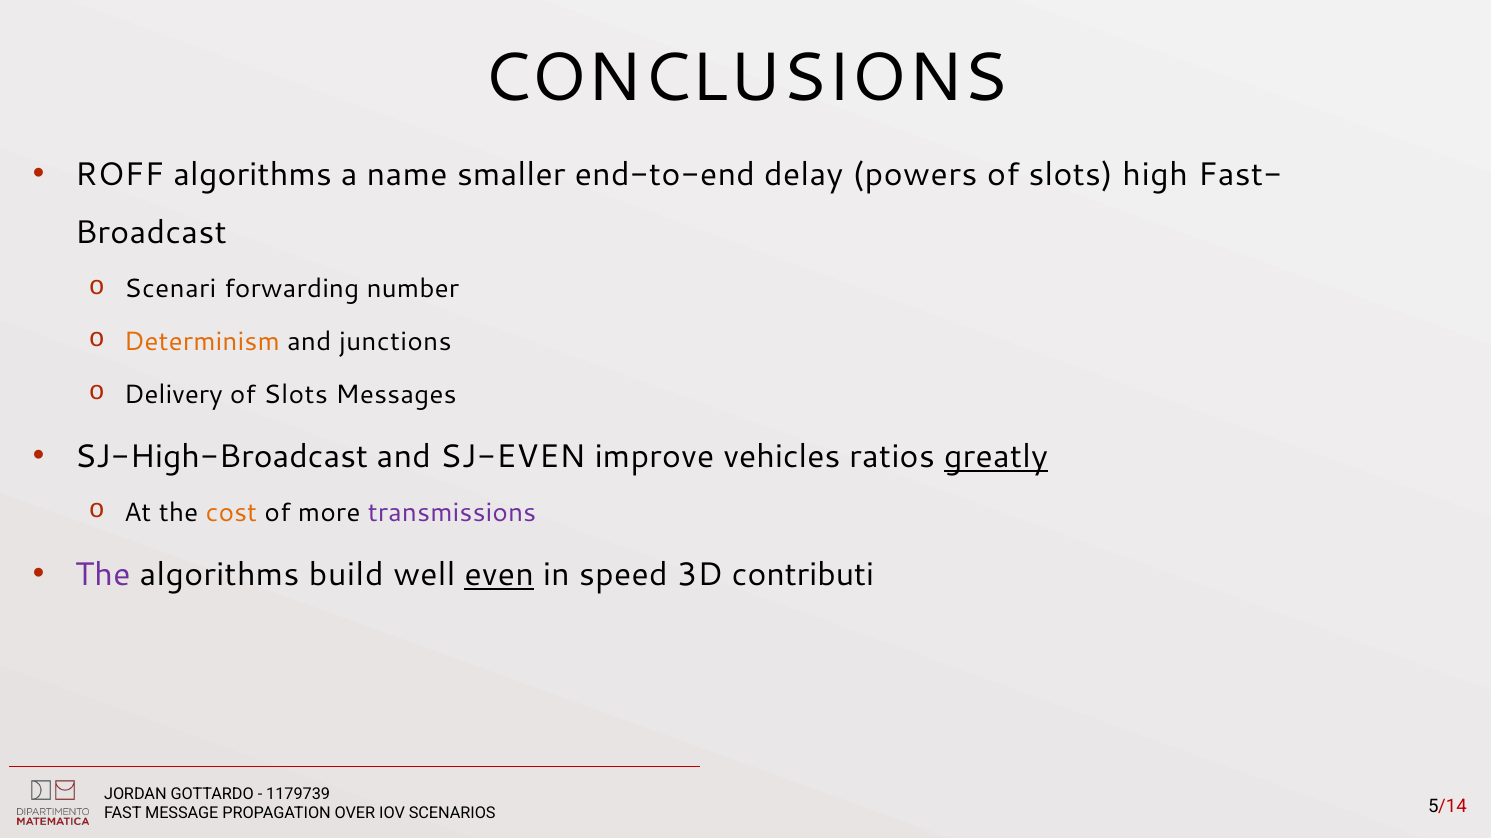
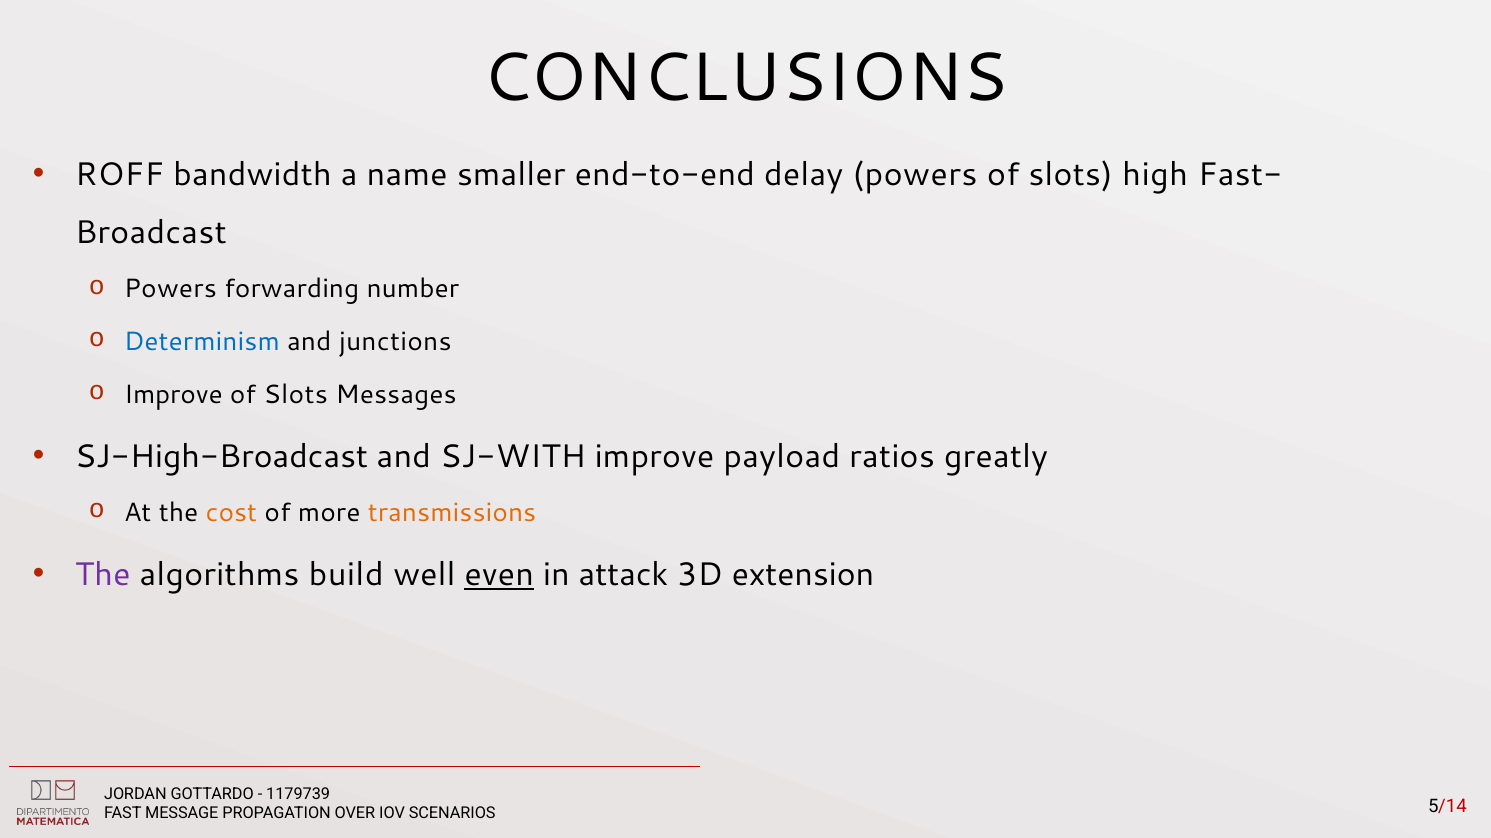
ROFF algorithms: algorithms -> bandwidth (252, 174)
Scenari: Scenari -> Powers (170, 289)
Determinism colour: orange -> blue (202, 342)
Delivery: Delivery -> Improve (173, 395)
SJ-EVEN: SJ-EVEN -> SJ-WITH (513, 457)
vehicles: vehicles -> payload (782, 457)
greatly underline: present -> none (996, 457)
transmissions colour: purple -> orange (452, 513)
speed: speed -> attack (623, 575)
contributi: contributi -> extension (803, 575)
